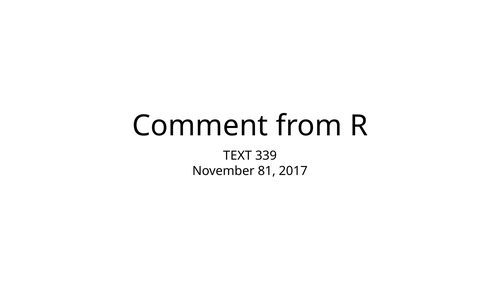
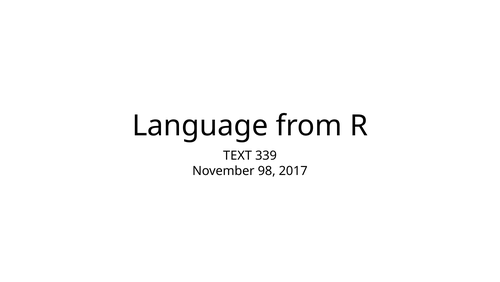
Comment: Comment -> Language (200, 126)
81: 81 -> 98 (267, 170)
